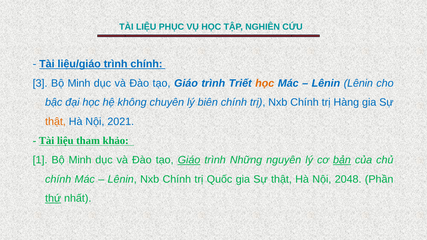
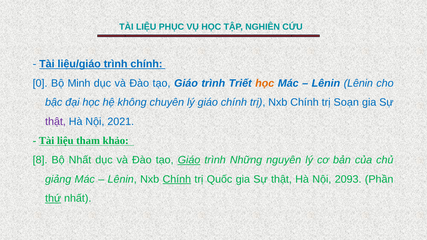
3: 3 -> 0 (40, 83)
lý biên: biên -> giáo (208, 102)
Hàng: Hàng -> Soạn (346, 102)
thật colour: orange -> purple (56, 122)
1: 1 -> 8 (40, 160)
Minh: Minh -> Nhất (80, 160)
bản underline: present -> none (342, 160)
chính: chính -> giảng (58, 179)
Chính underline: none -> present (177, 179)
2048: 2048 -> 2093 (348, 179)
